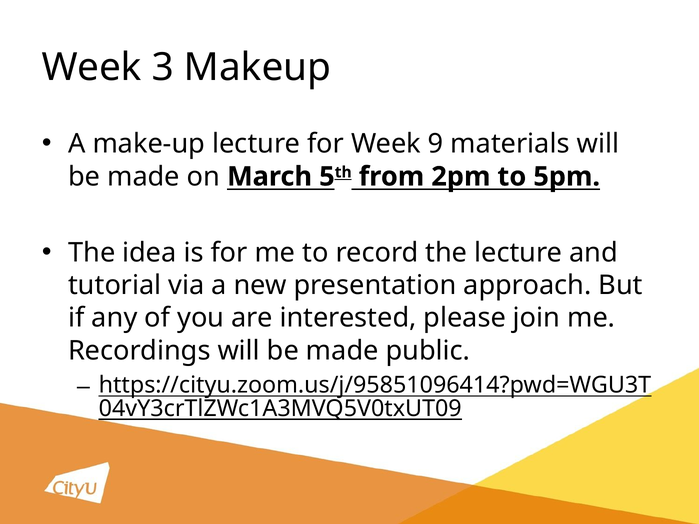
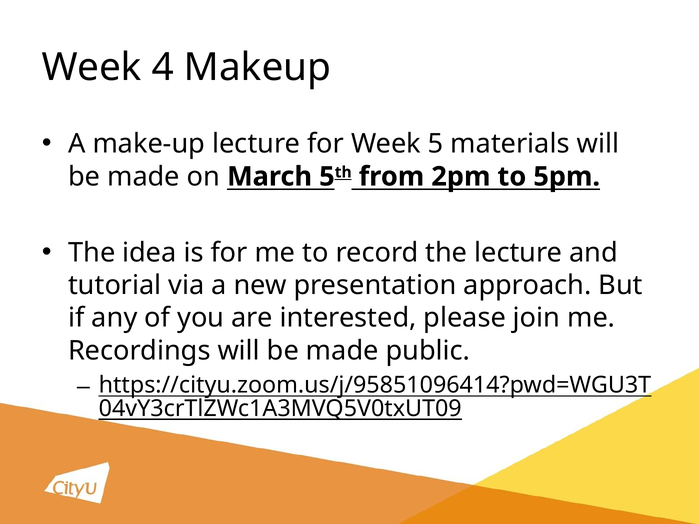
3: 3 -> 4 (163, 67)
Week 9: 9 -> 5 (436, 144)
